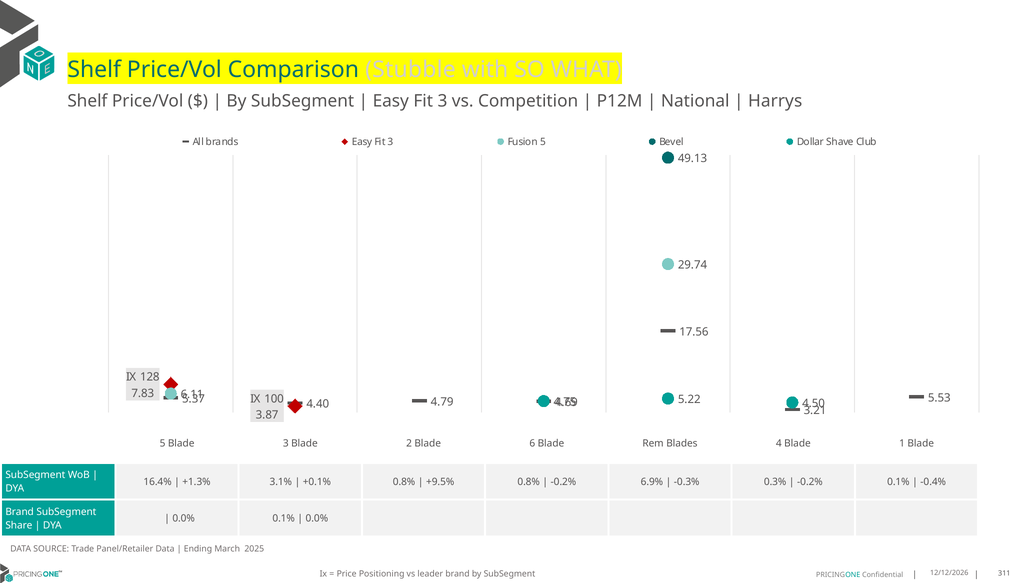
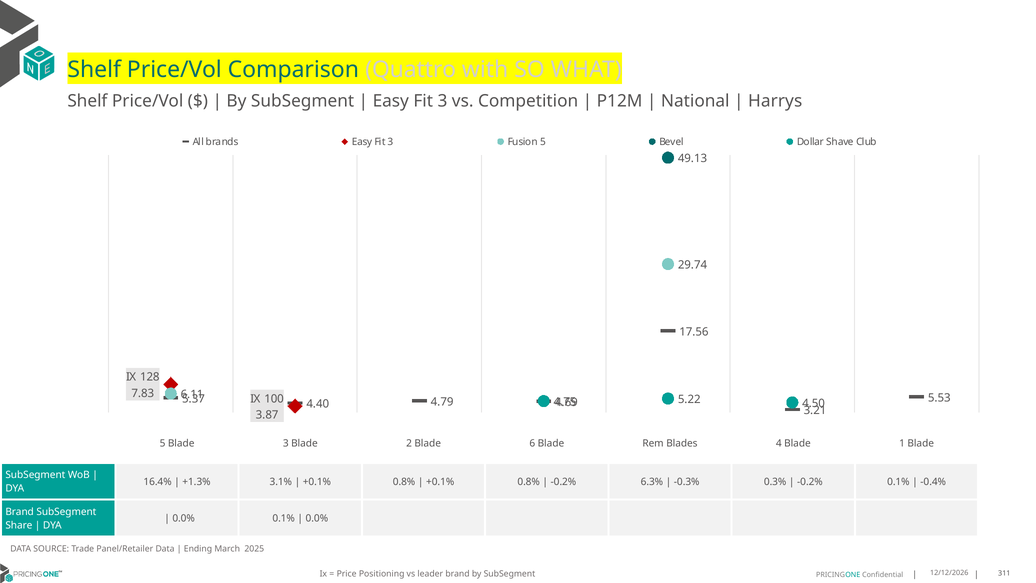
Stubble: Stubble -> Quattro (411, 70)
+9.5%: +9.5% -> +0.1% (440, 482)
6.9%: 6.9% -> 6.3% (652, 482)
